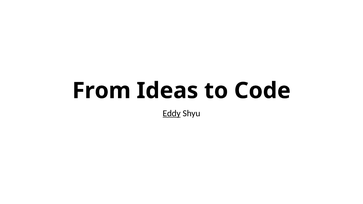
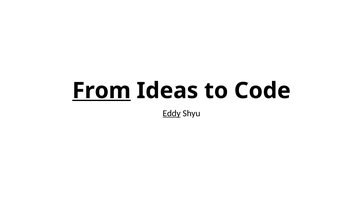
From underline: none -> present (102, 91)
